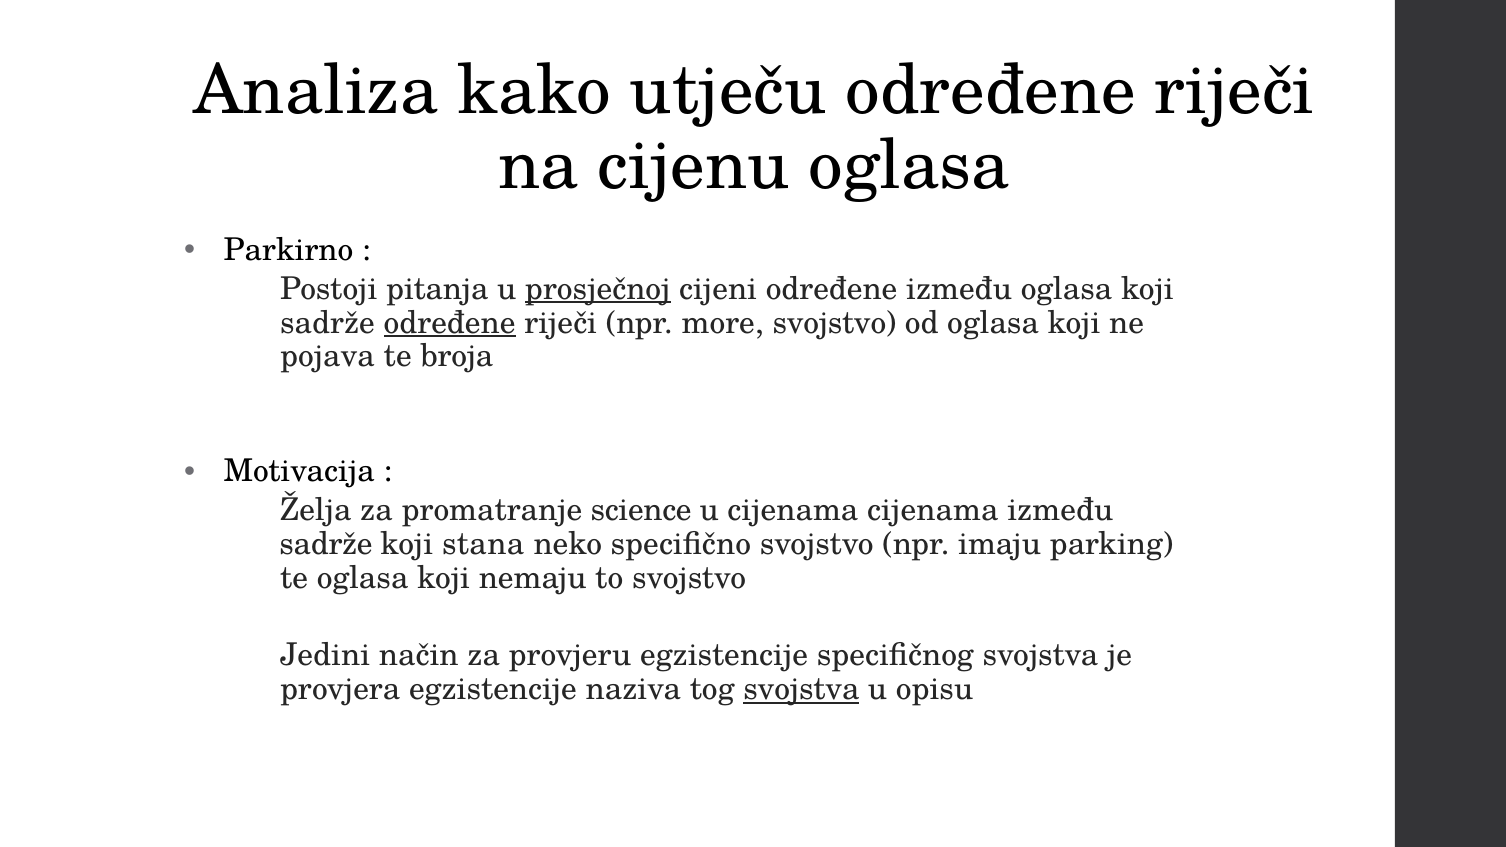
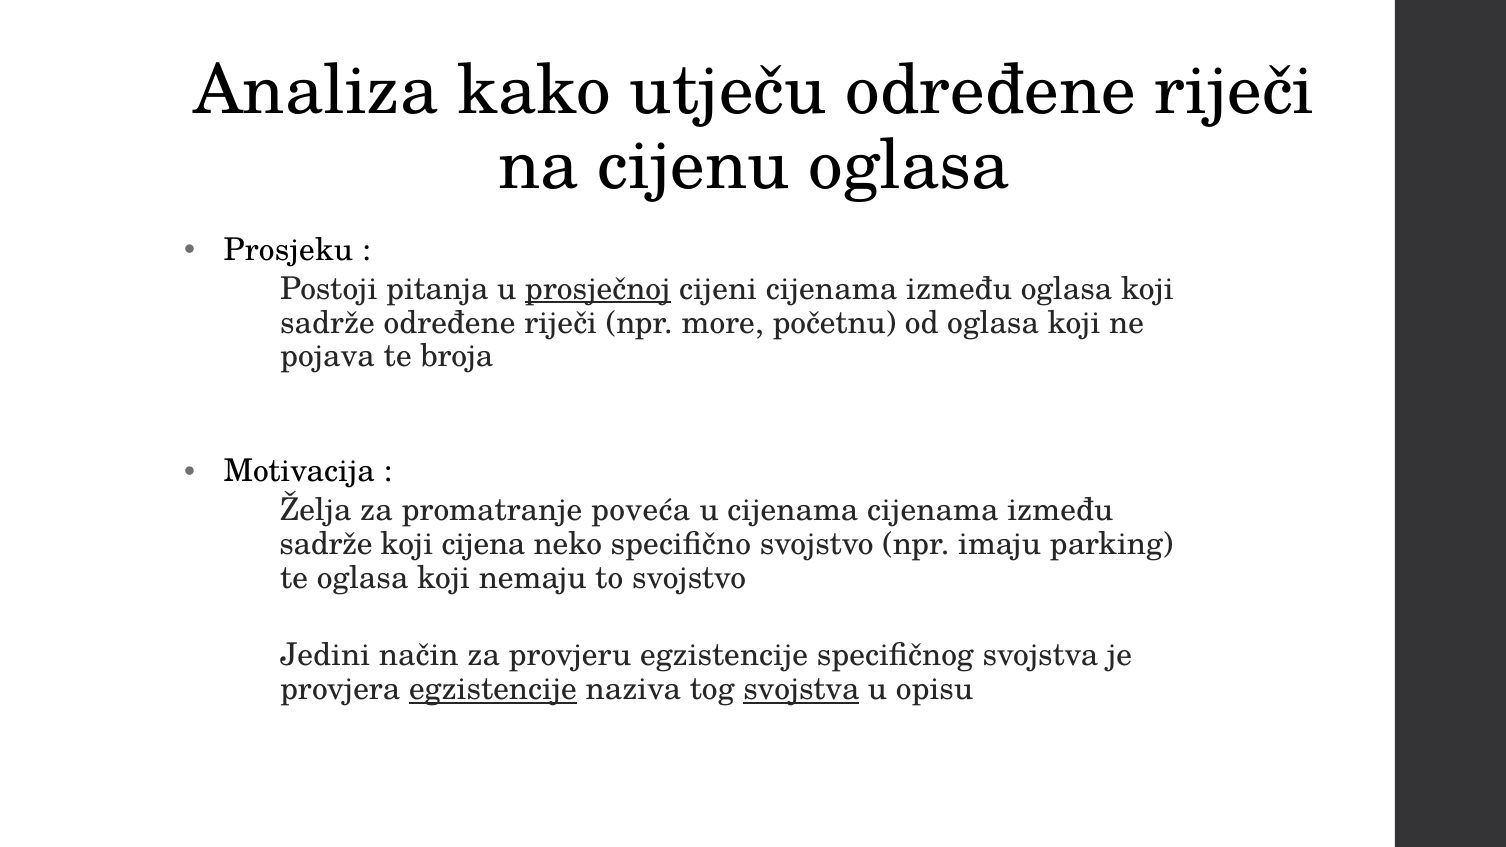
Parkirno: Parkirno -> Prosjeku (288, 250)
cijeni određene: određene -> cijenama (832, 289)
određene underline: present -> none (450, 323)
more svojstvo: svojstvo -> početnu (834, 323)
science: science -> poveća (641, 511)
stana: stana -> cijena (483, 545)
egzistencije underline: none -> present (493, 690)
